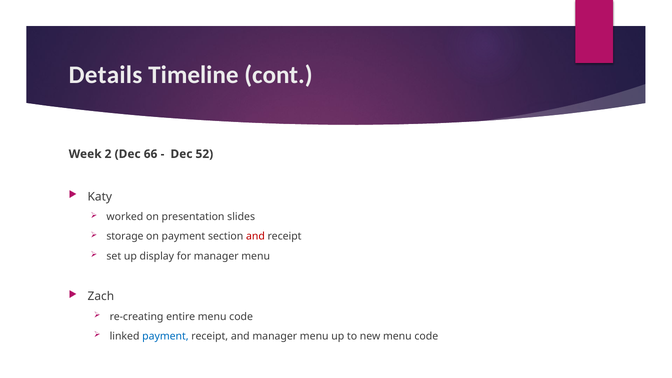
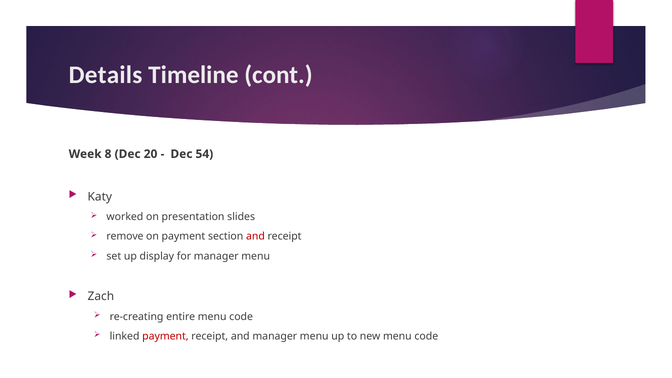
2: 2 -> 8 (108, 154)
66: 66 -> 20 (151, 154)
52: 52 -> 54 (204, 154)
storage: storage -> remove (125, 237)
payment colour: blue -> red (165, 336)
